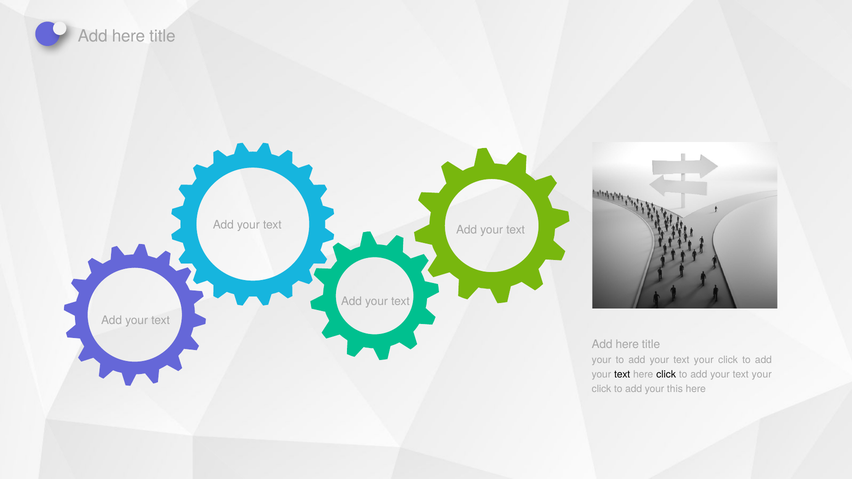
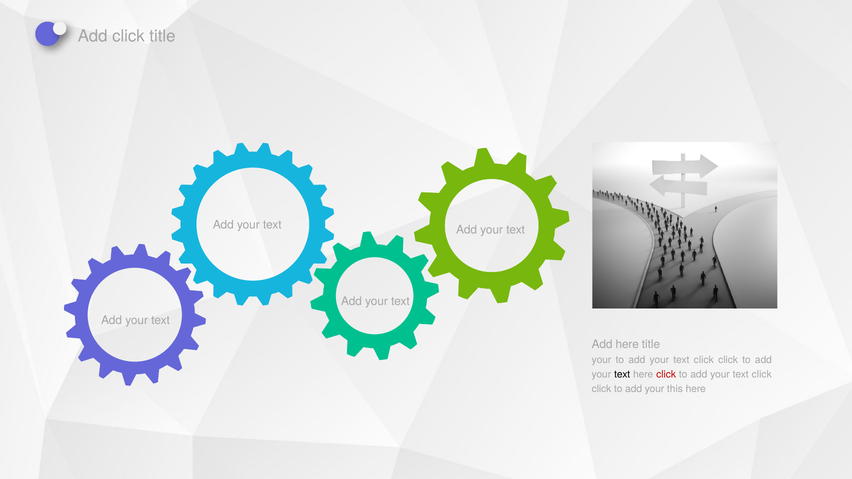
here: here -> click (128, 36)
your: your -> click (704, 360)
click colour: black -> red (666, 375)
your: your -> click (762, 375)
